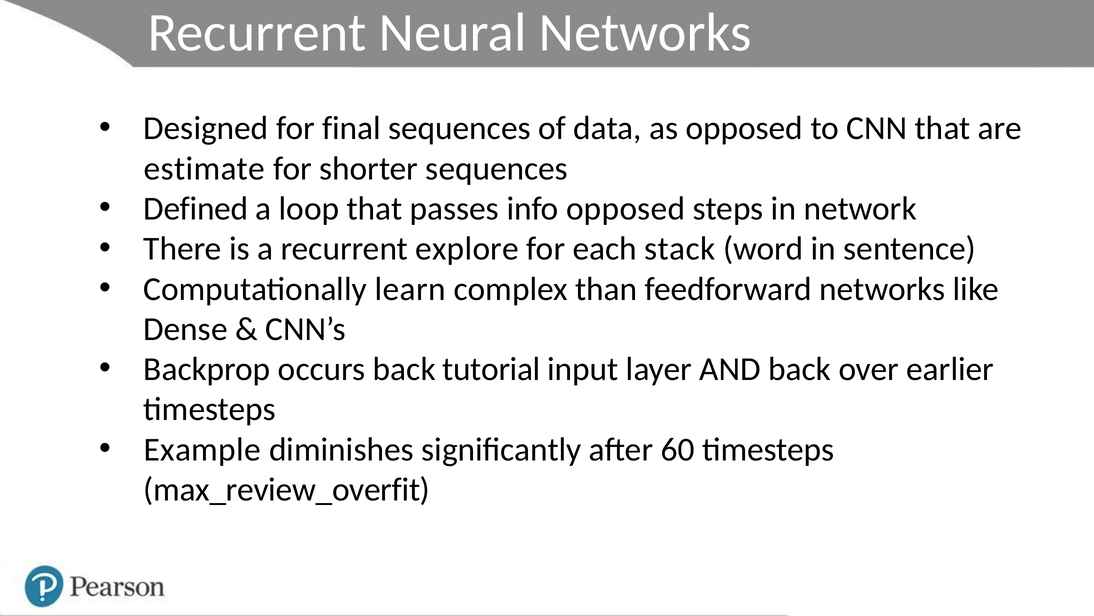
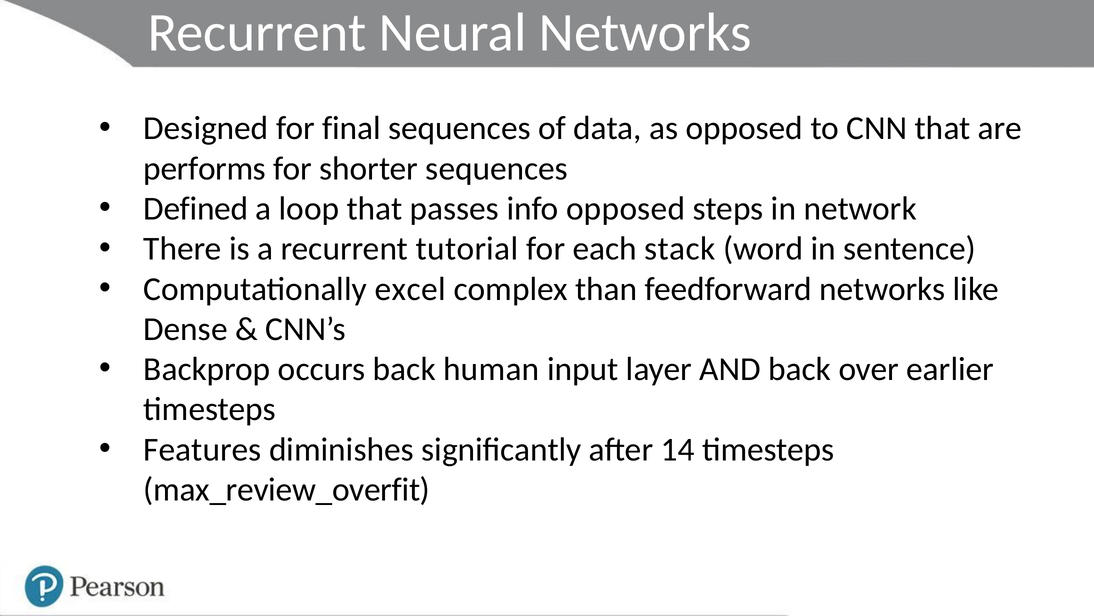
estimate: estimate -> performs (205, 168)
explore: explore -> tutorial (467, 249)
learn: learn -> excel (410, 289)
tutorial: tutorial -> human (491, 369)
Example: Example -> Features (202, 449)
60: 60 -> 14 (678, 449)
